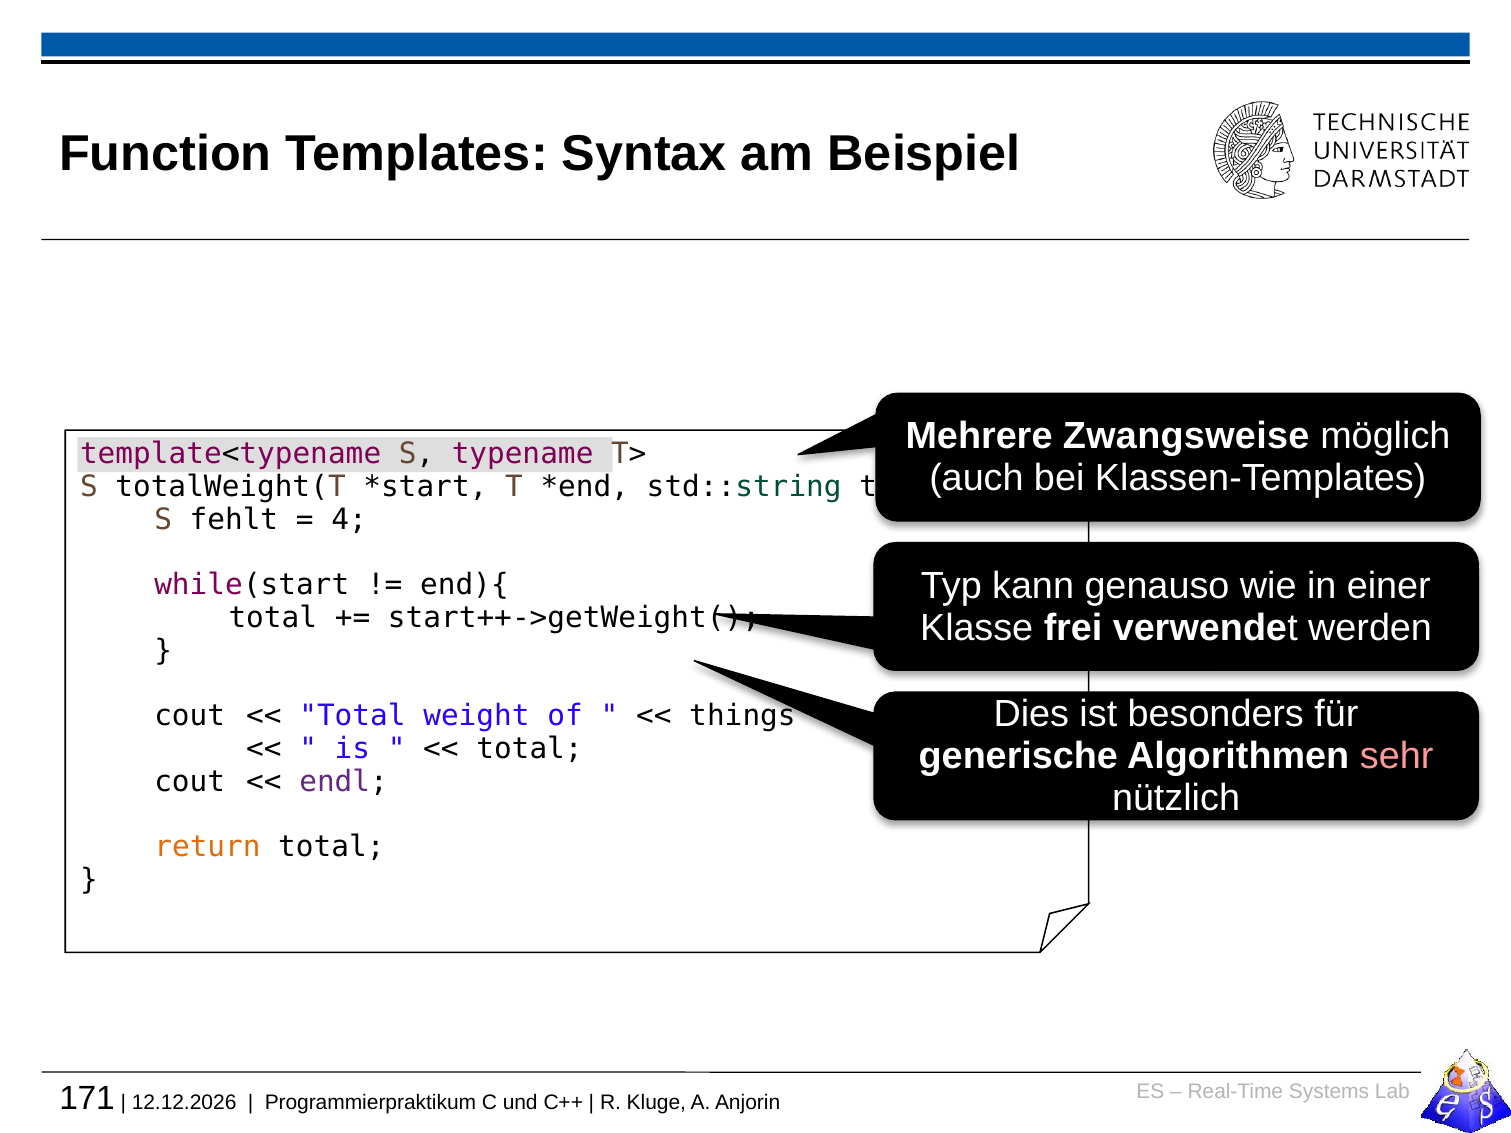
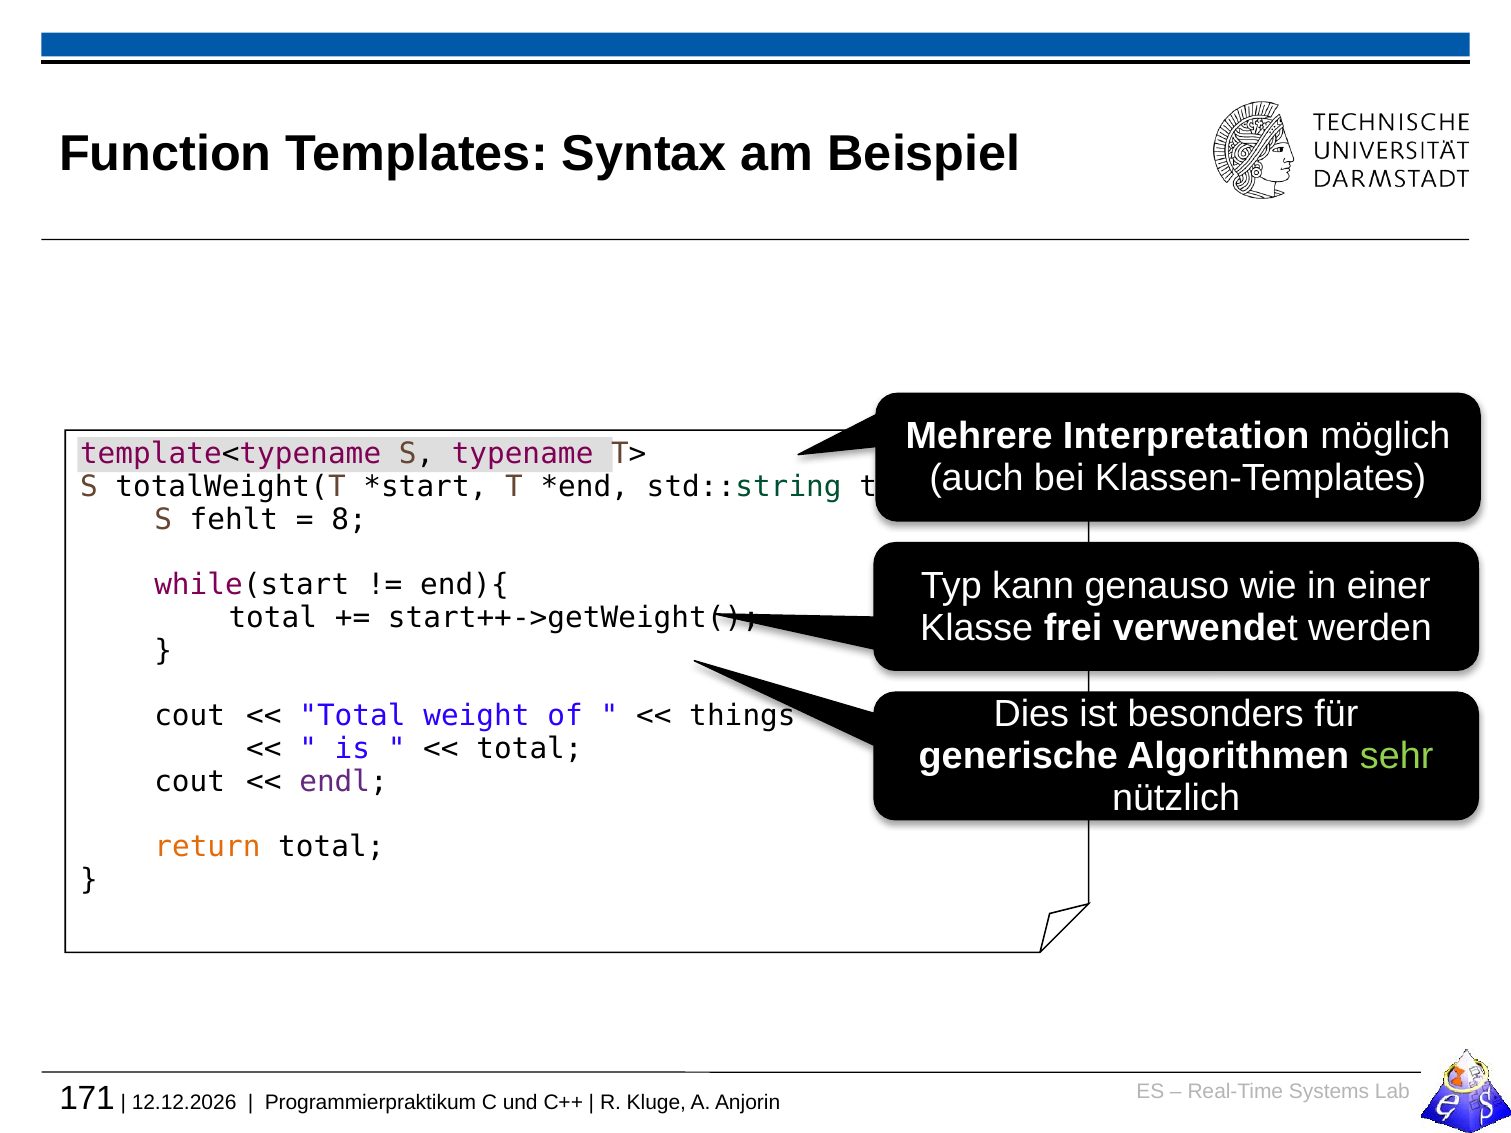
Zwangsweise: Zwangsweise -> Interpretation (1186, 436)
4: 4 -> 8 (349, 520)
sehr colour: pink -> light green (1397, 756)
